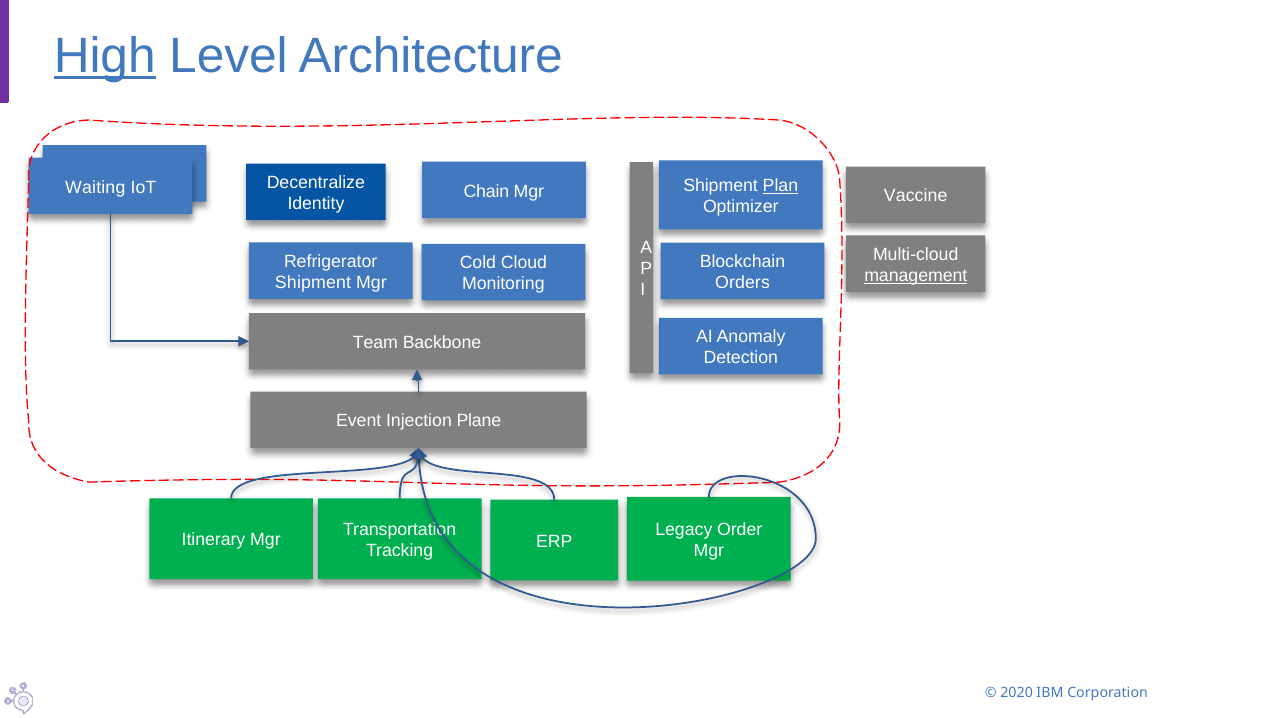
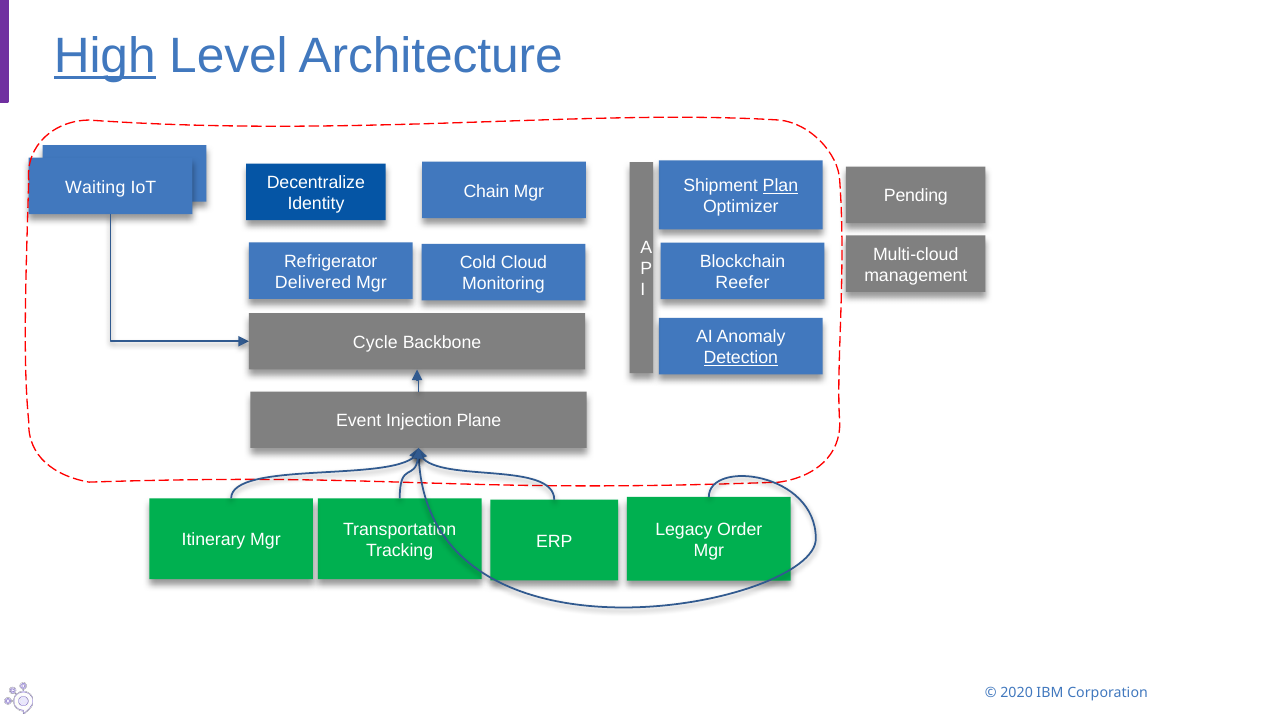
Vaccine: Vaccine -> Pending (916, 196)
management underline: present -> none (916, 275)
Shipment: Shipment -> Delivered (313, 282)
Orders: Orders -> Reefer (742, 283)
Team: Team -> Cycle (375, 342)
Detection underline: none -> present (741, 358)
